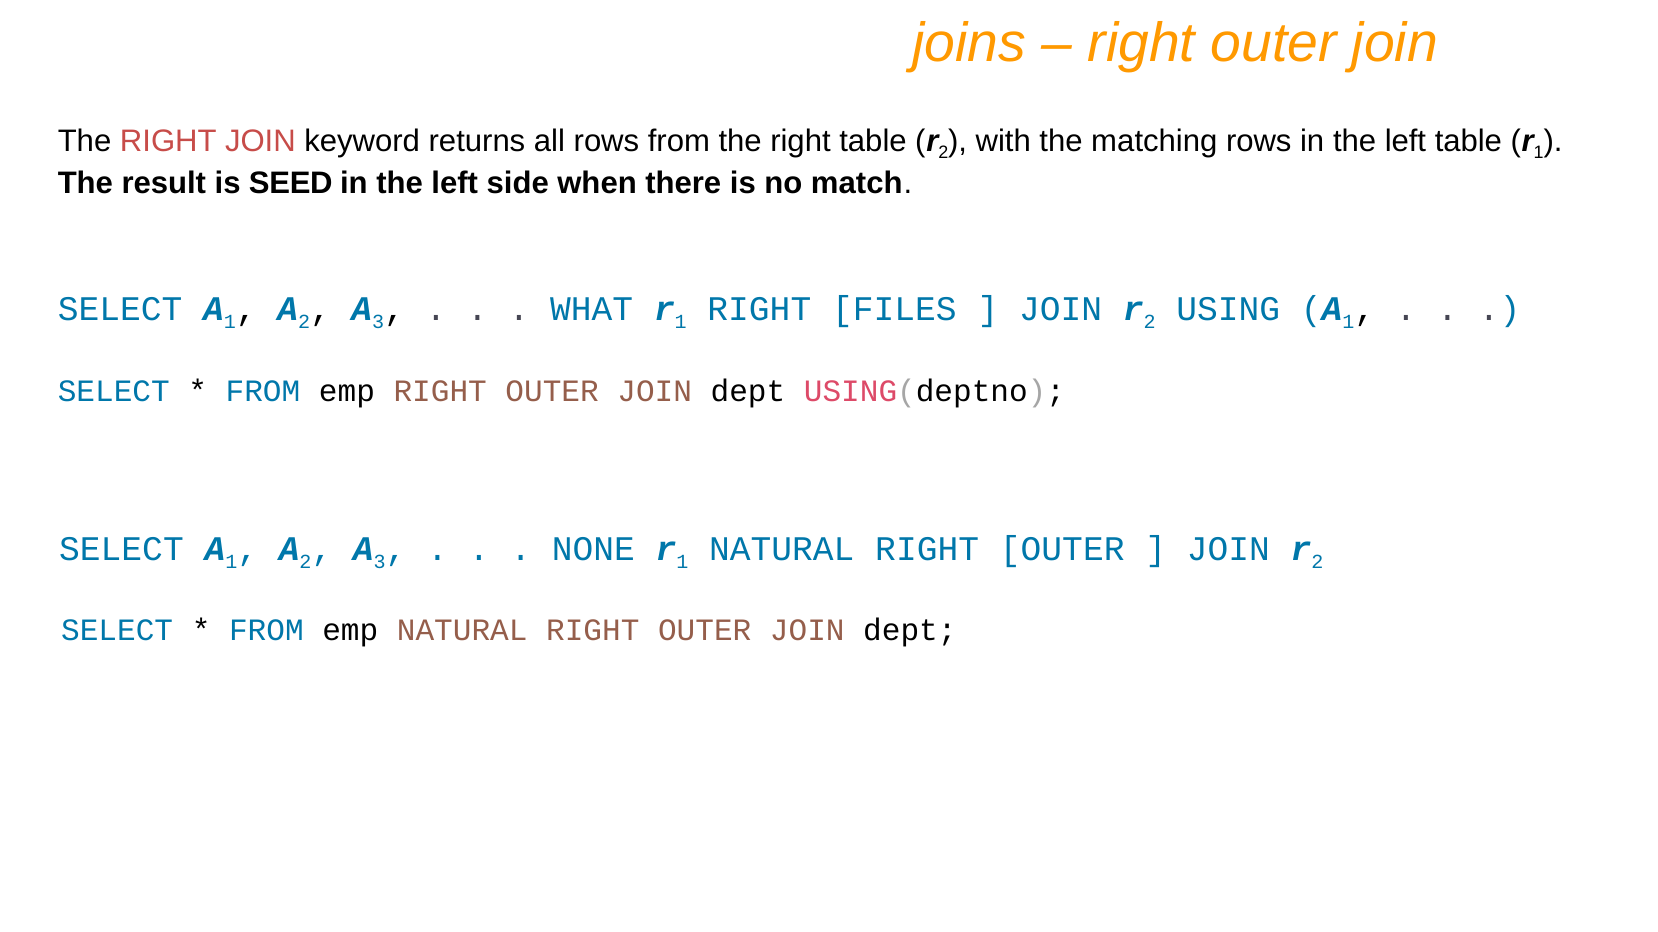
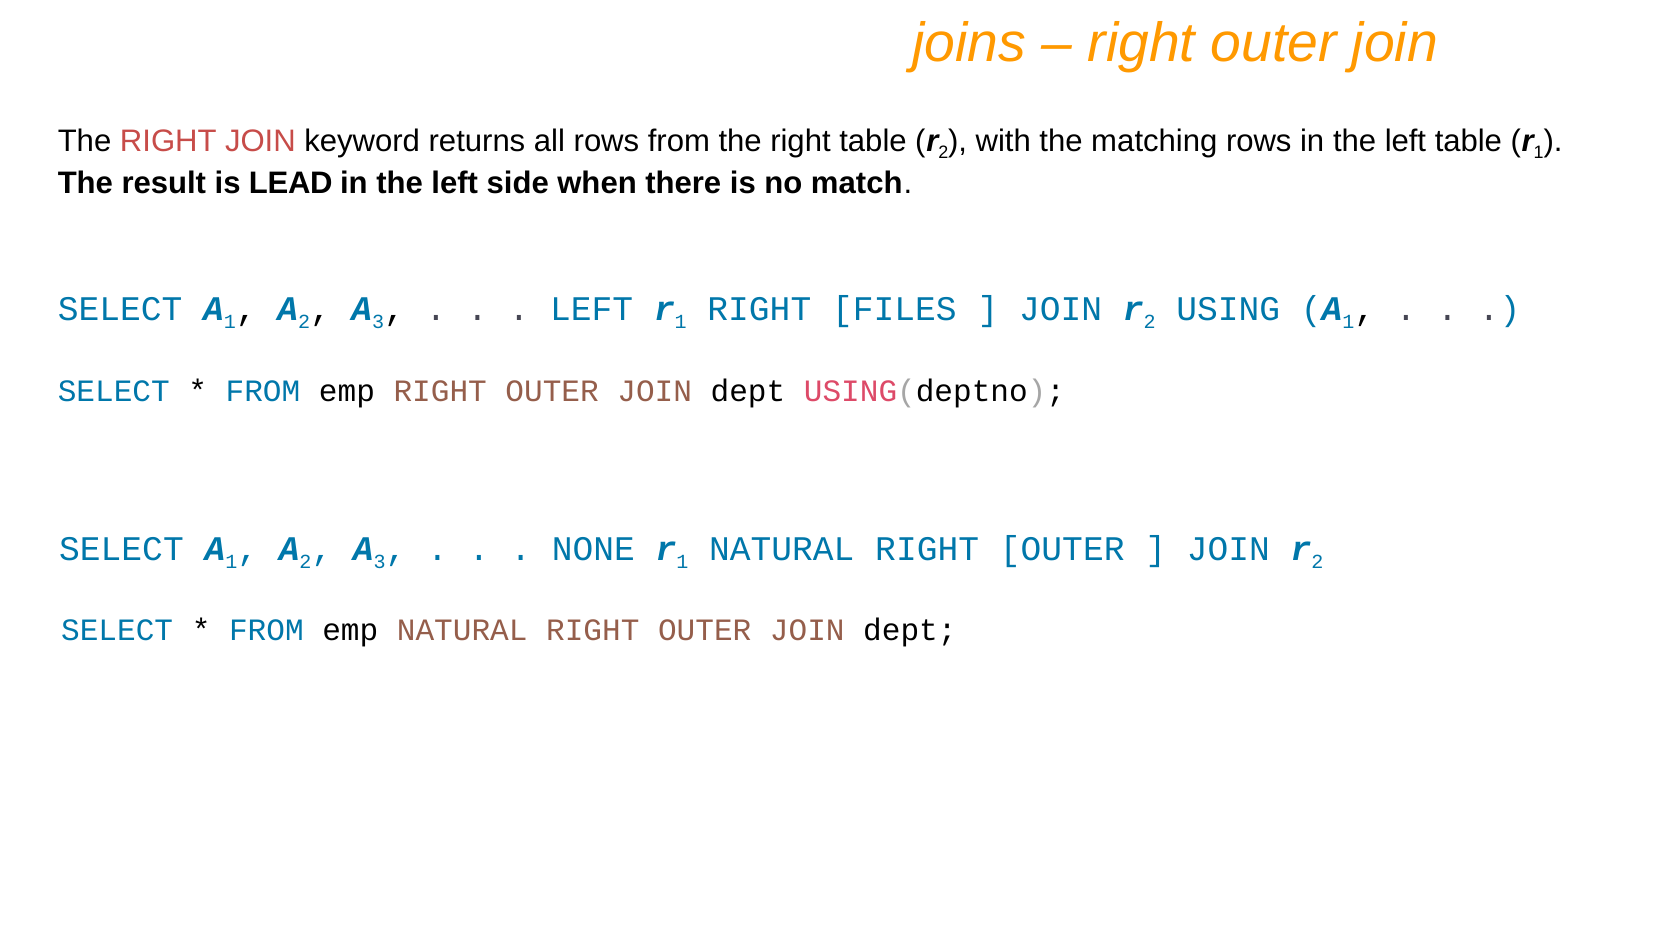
SEED: SEED -> LEAD (291, 183)
WHAT: WHAT -> LEFT (592, 309)
